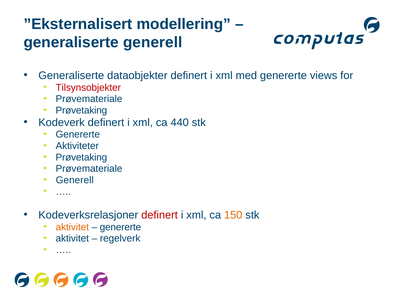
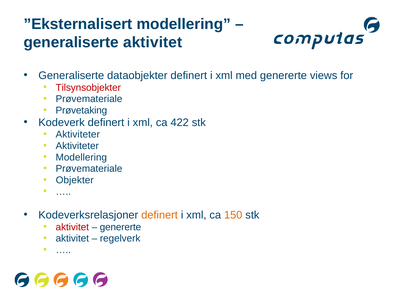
generaliserte generell: generell -> aktivitet (153, 42)
440: 440 -> 422 (180, 123)
Genererte: Genererte -> Aktiviteter (78, 135)
Prøvetaking: Prøvetaking -> Modellering (81, 158)
Generell: Generell -> Objekter (75, 180)
definert colour: red -> orange (160, 215)
aktivitet colour: orange -> red (72, 227)
